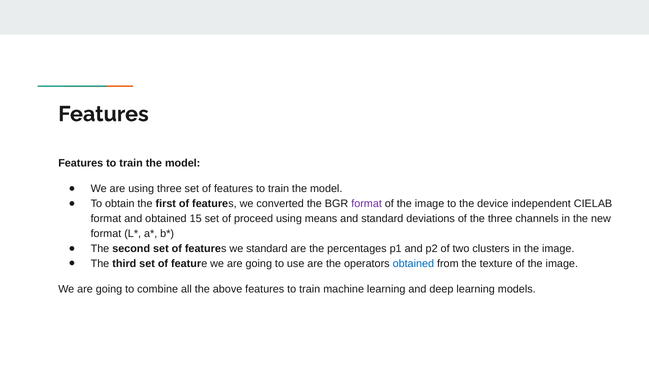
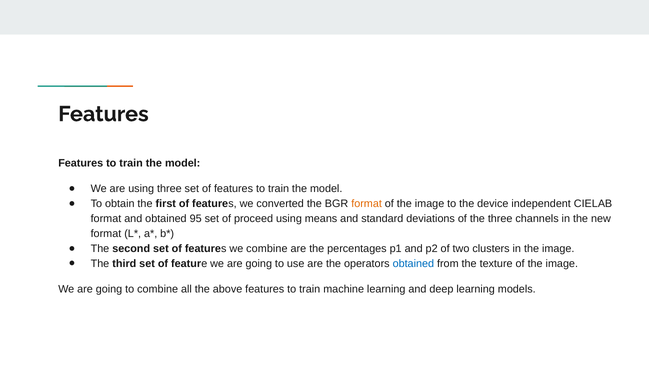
format colour: purple -> orange (367, 204)
15: 15 -> 95 (196, 219)
we standard: standard -> combine (267, 249)
